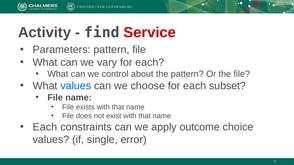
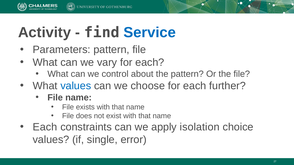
Service colour: red -> blue (150, 32)
subset: subset -> further (227, 86)
outcome: outcome -> isolation (200, 127)
